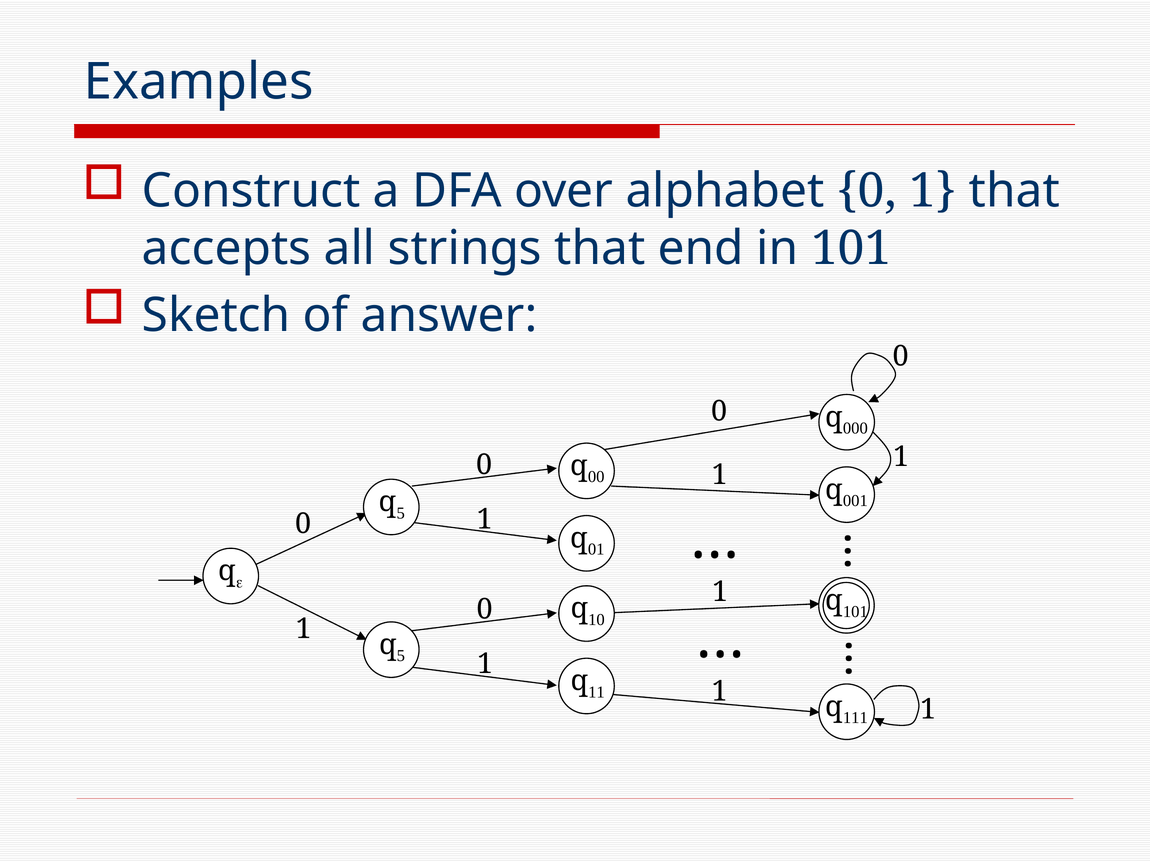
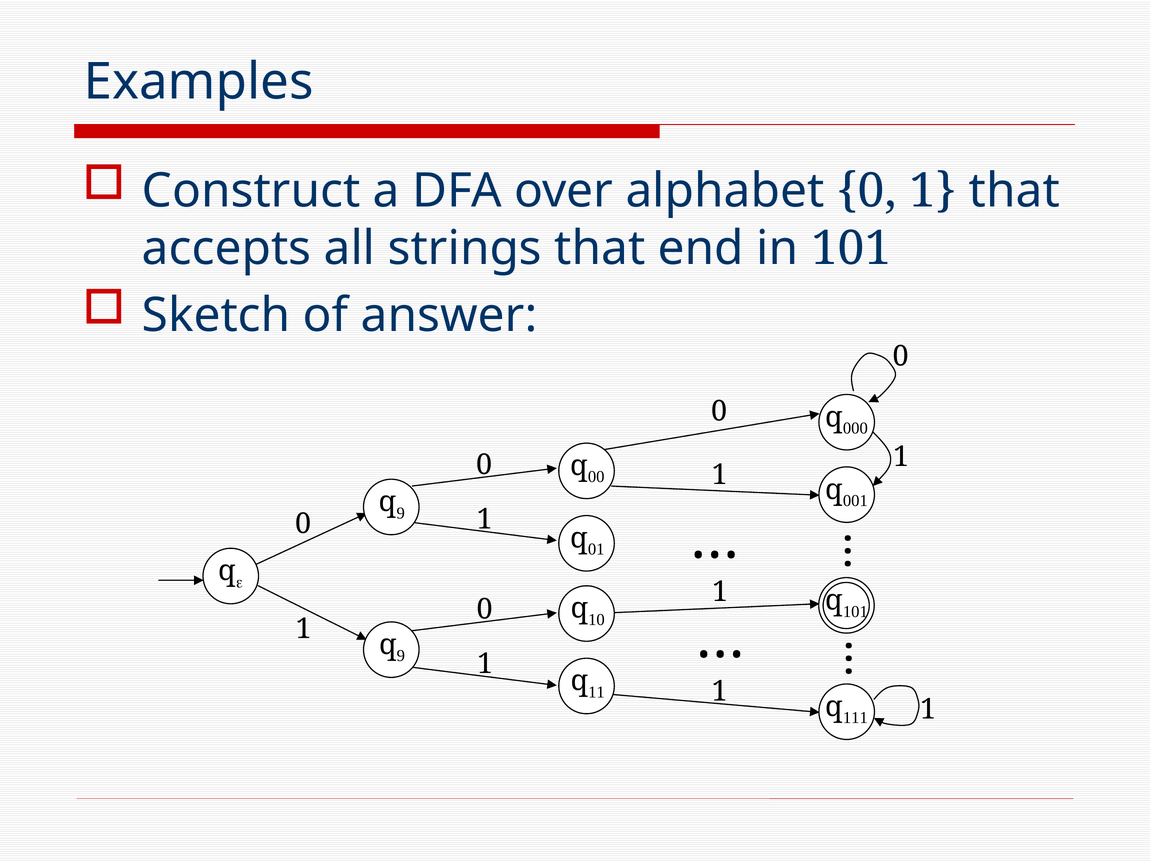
5: 5 -> 9 (401, 513)
5: 5 -> 9 (401, 656)
